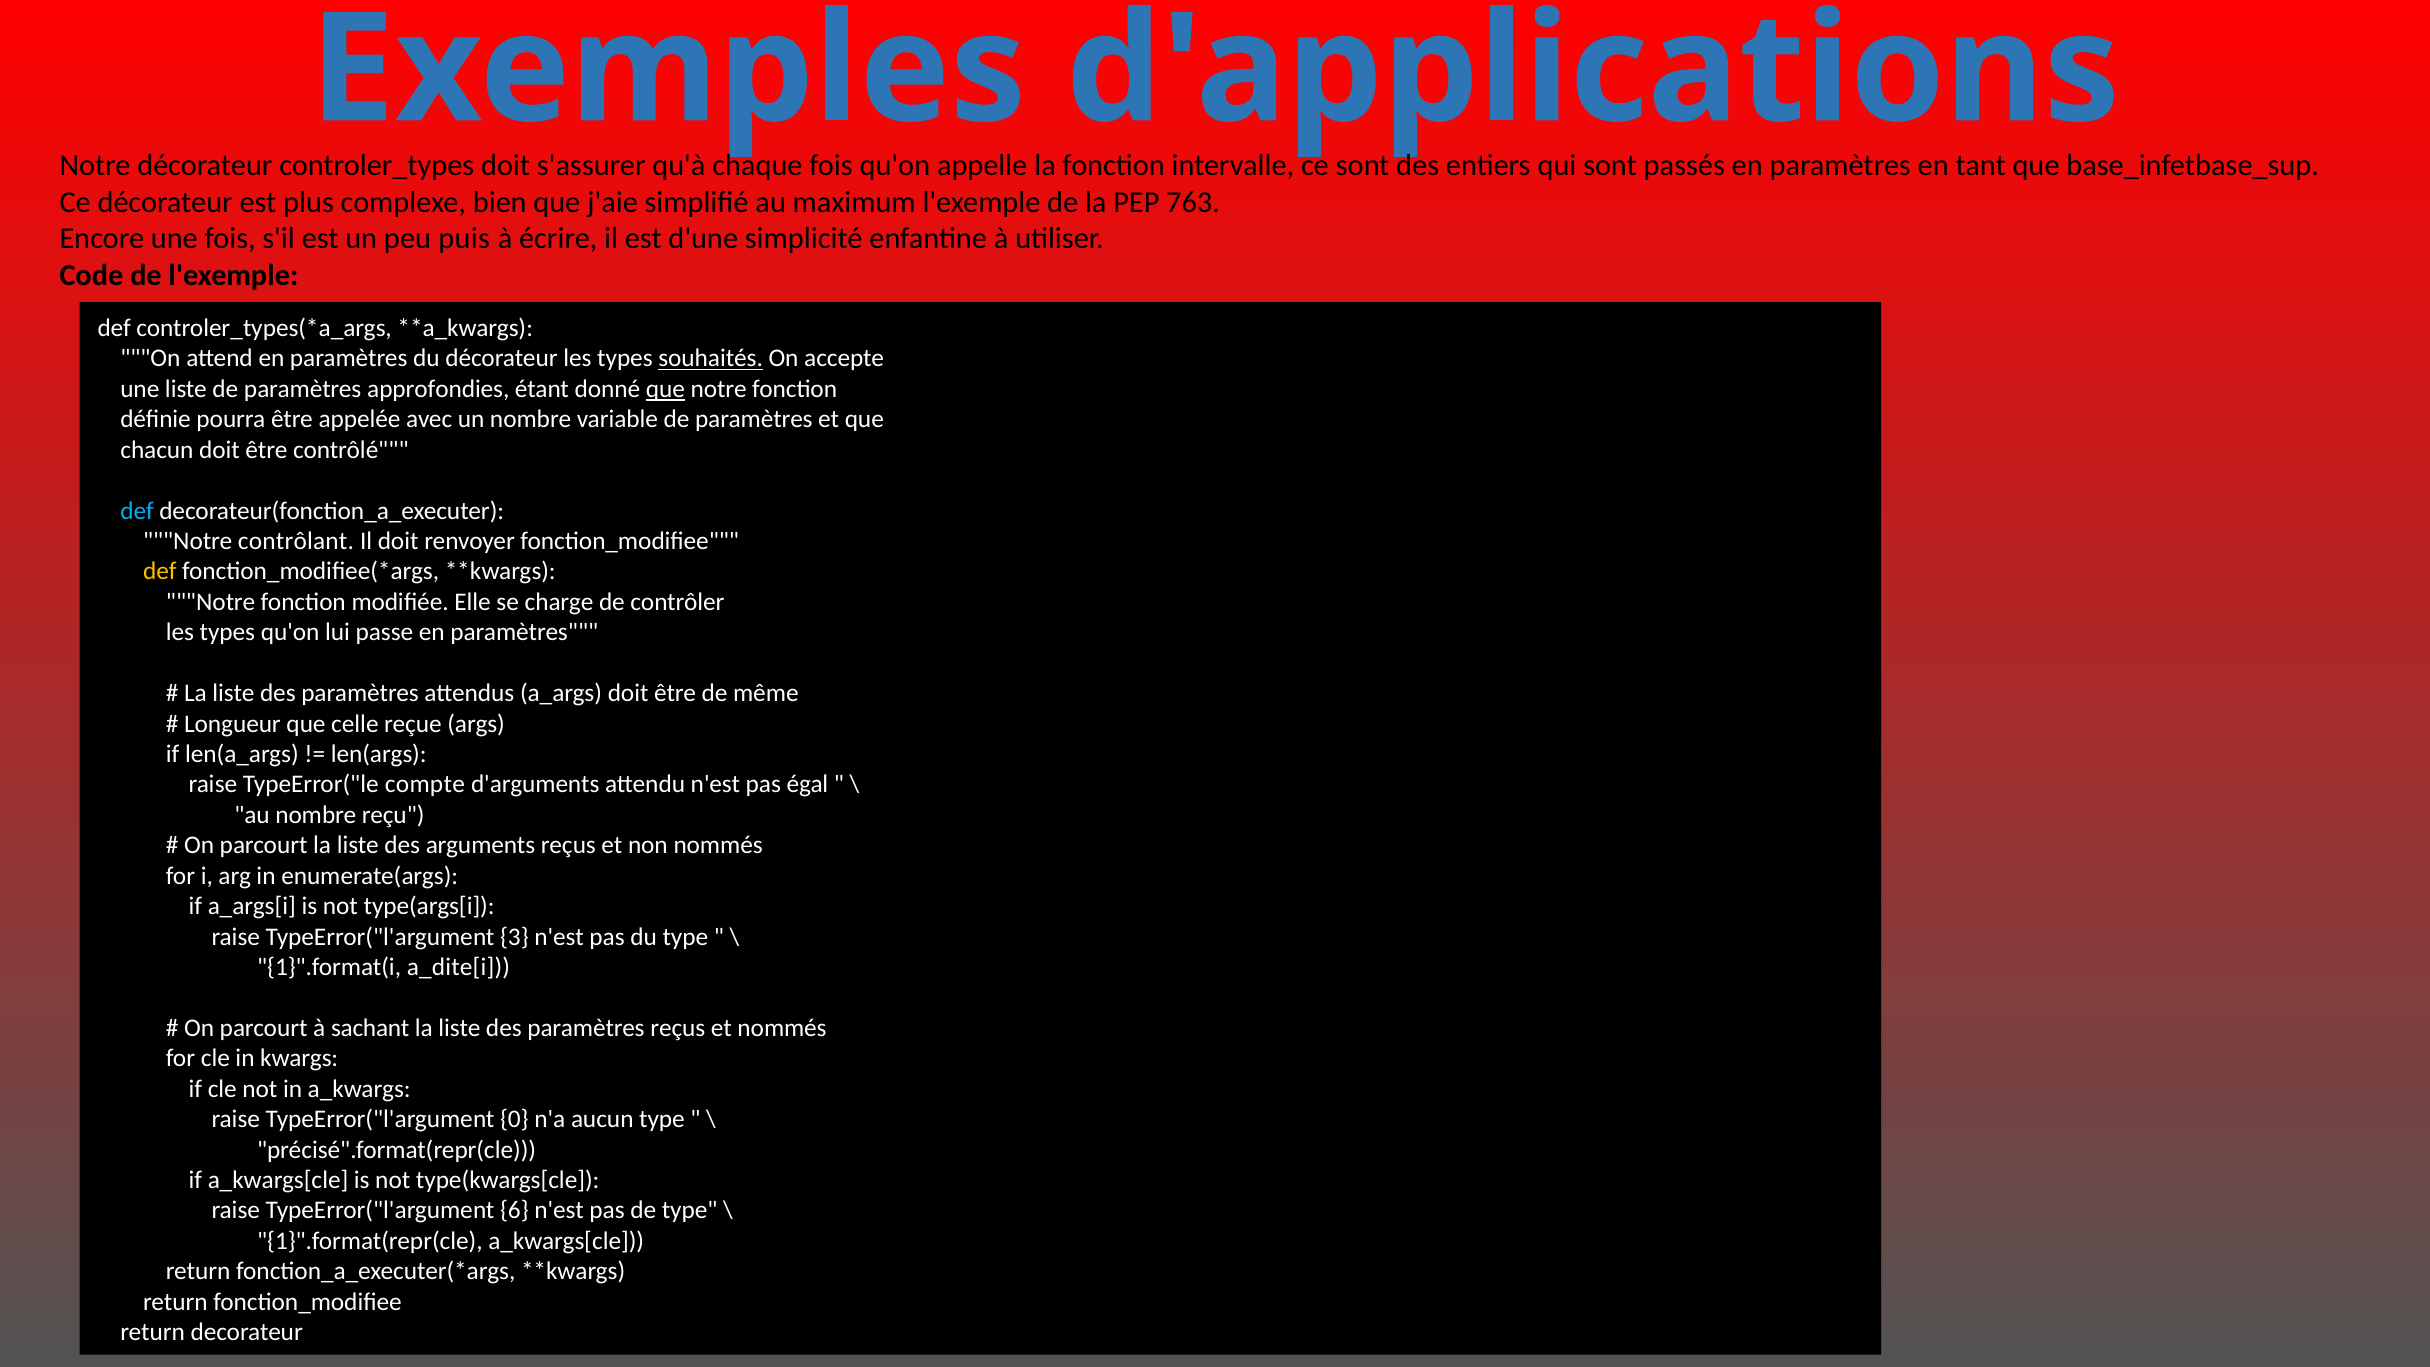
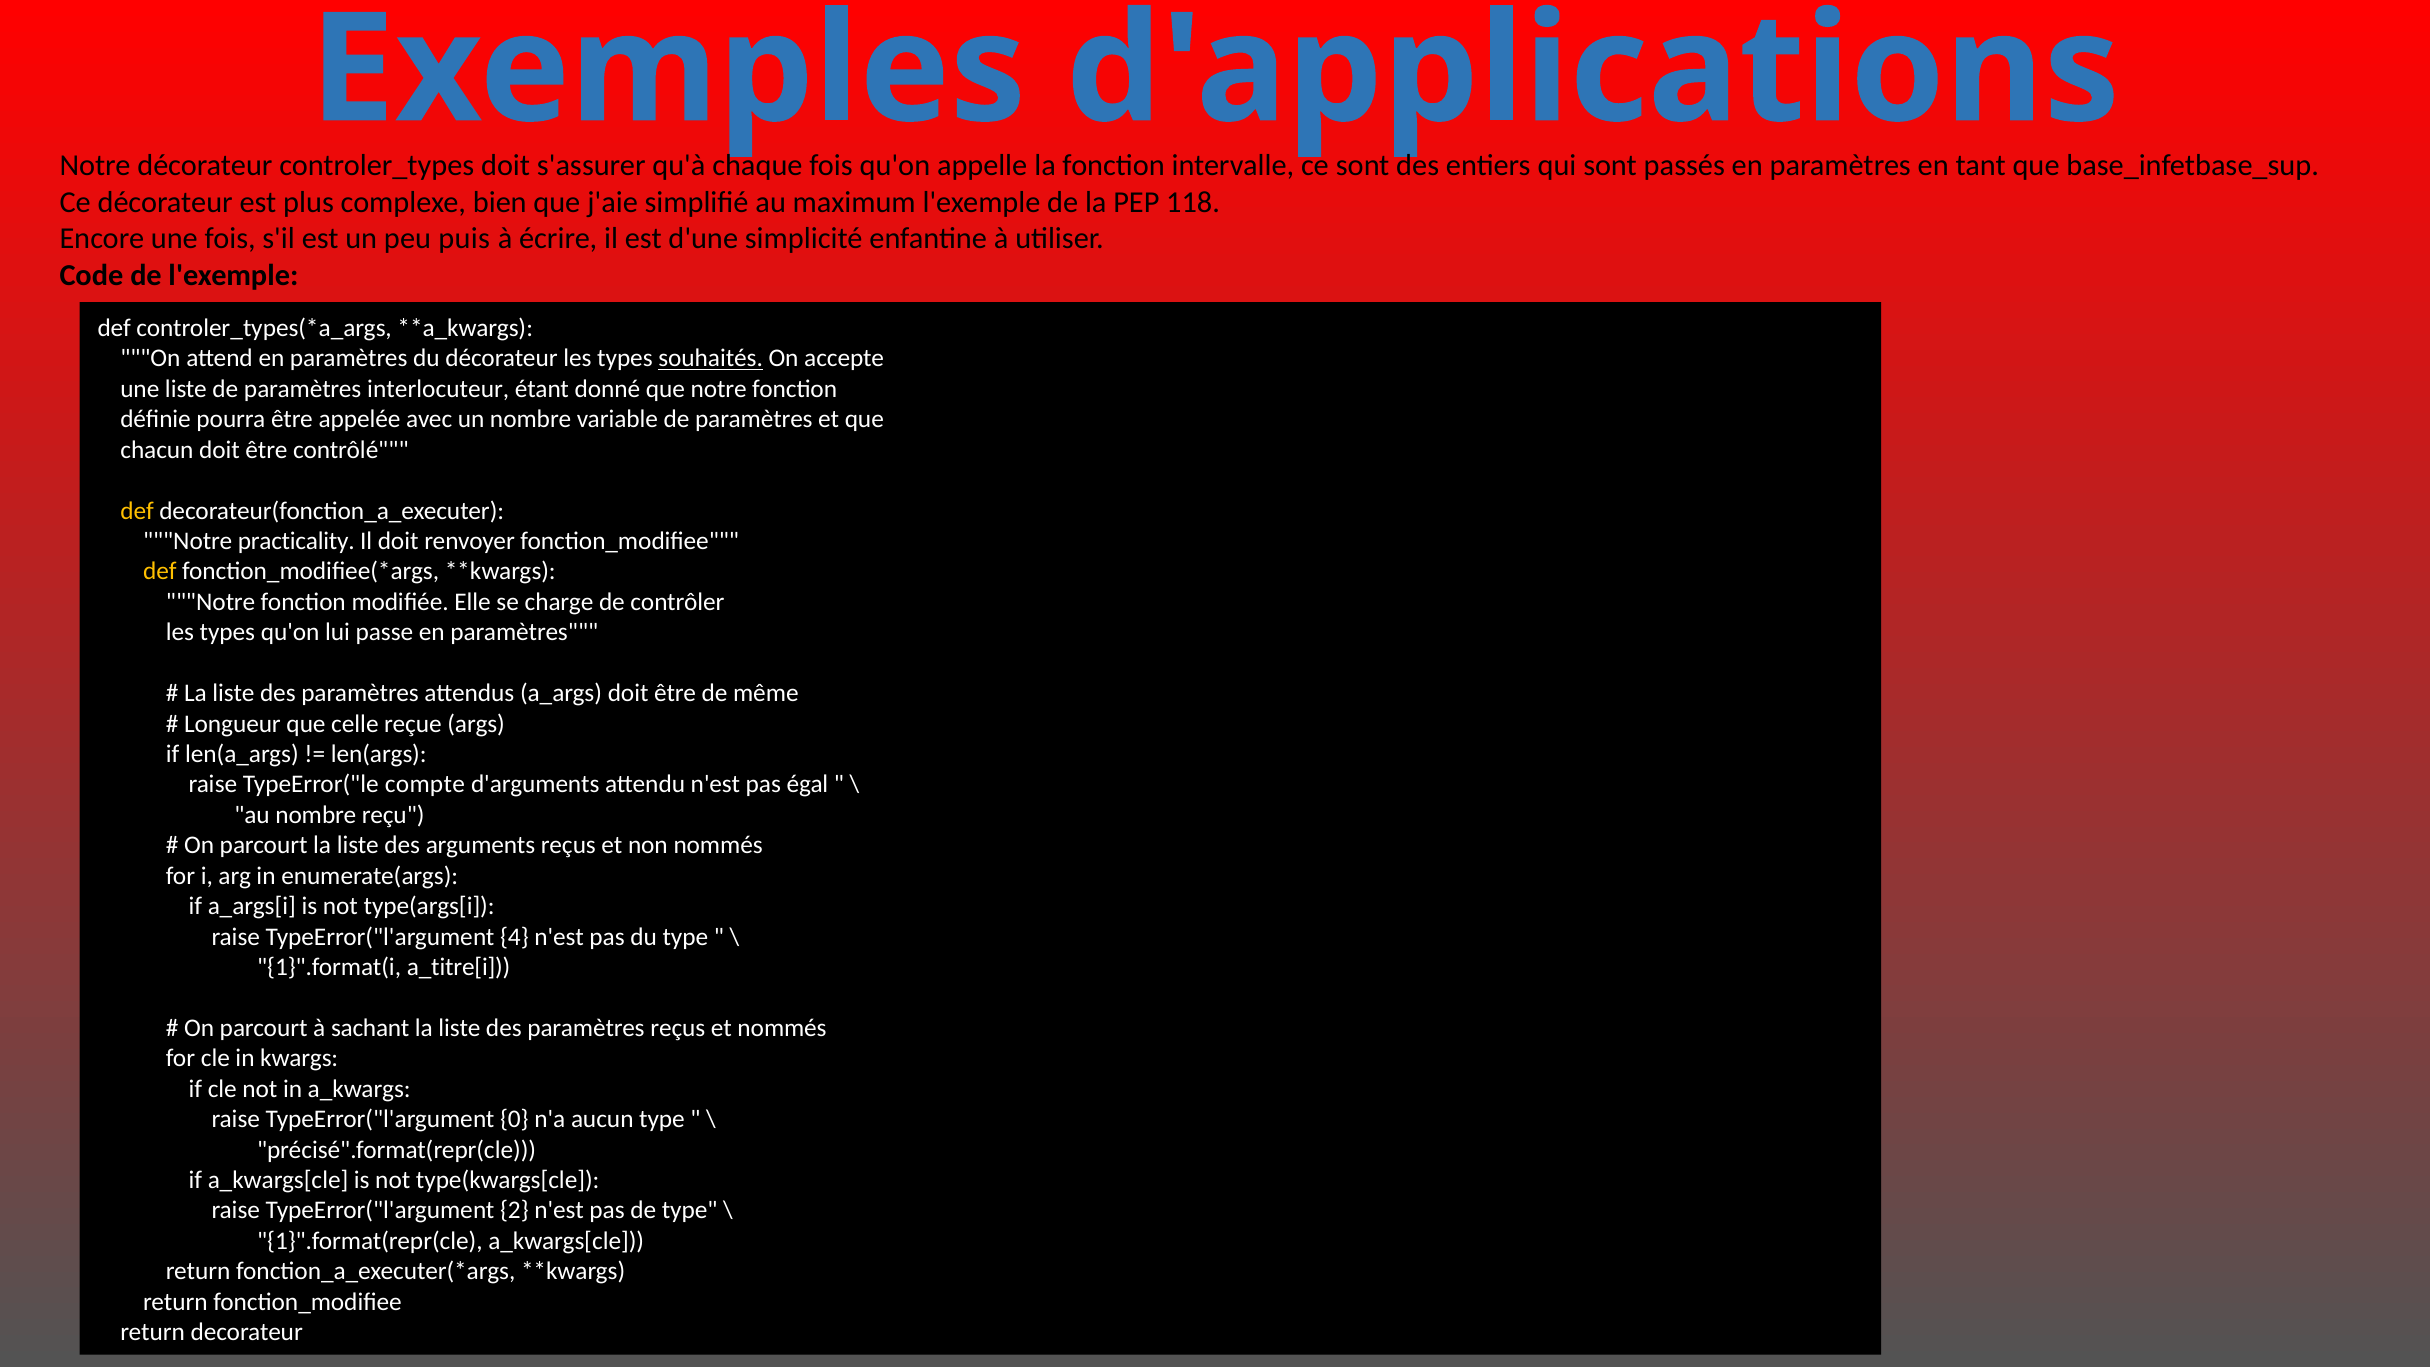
763: 763 -> 118 (1193, 202)
approfondies: approfondies -> interlocuteur (438, 389)
que underline: present -> none (665, 389)
def colour: light blue -> yellow (137, 511)
contrôlant: contrôlant -> practicality (296, 541)
3: 3 -> 4 (514, 937)
a_dite[i: a_dite[i -> a_titre[i (459, 967)
6: 6 -> 2 (514, 1210)
